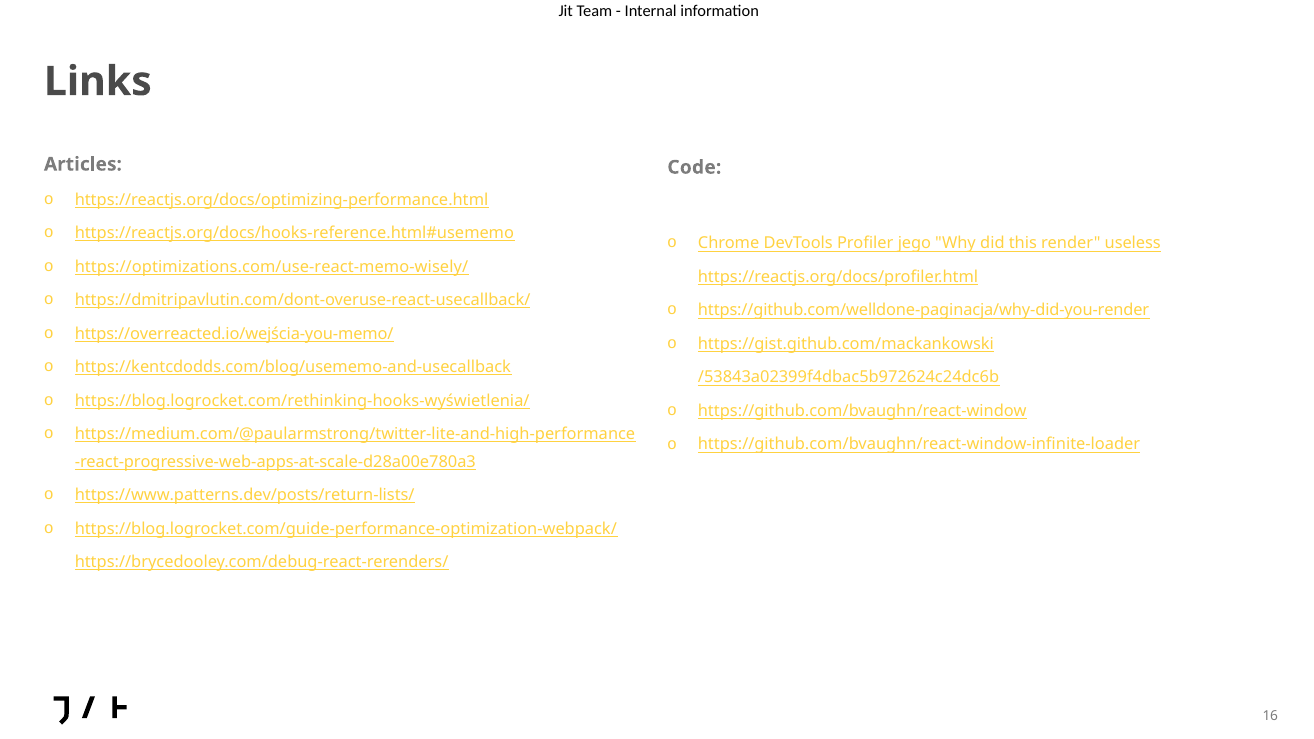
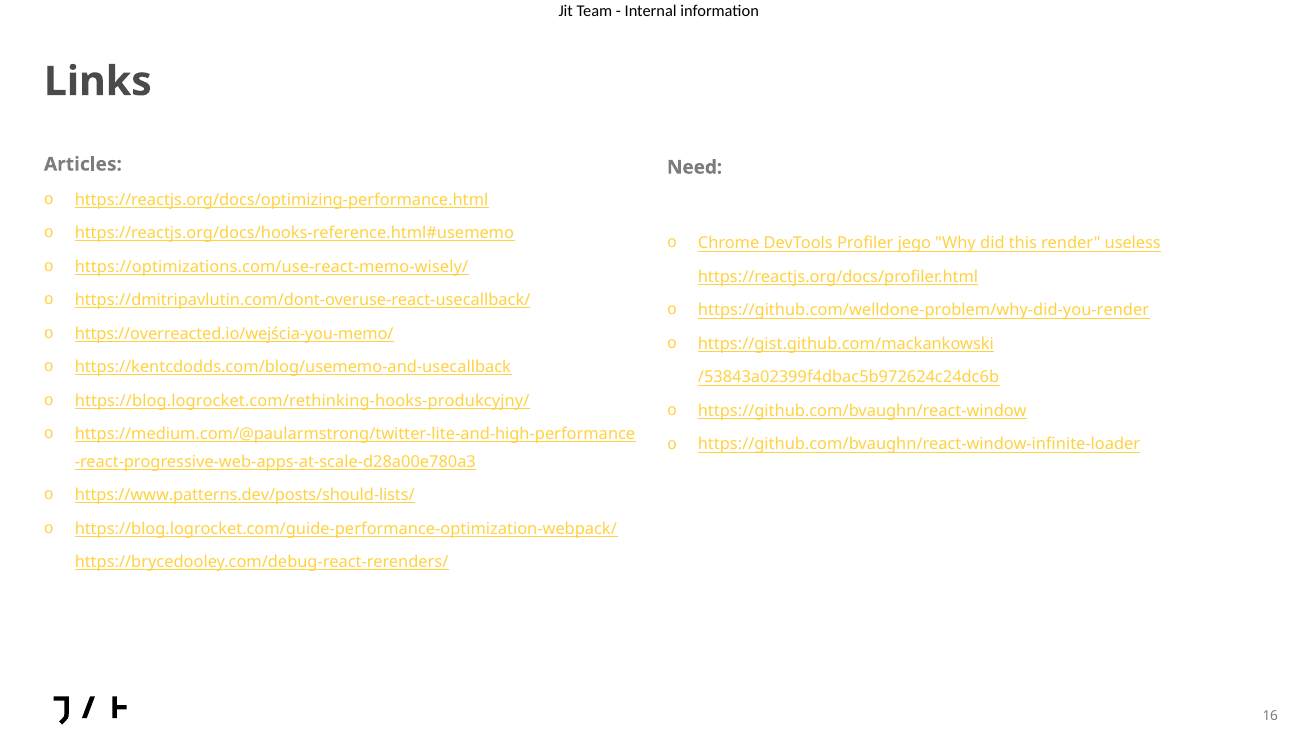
Code: Code -> Need (695, 167)
https://github.com/welldone-paginacja/why-did-you-render: https://github.com/welldone-paginacja/why-did-you-render -> https://github.com/welldone-problem/why-did-you-render (924, 311)
https://blog.logrocket.com/rethinking-hooks-wyświetlenia/: https://blog.logrocket.com/rethinking-hooks-wyświetlenia/ -> https://blog.logrocket.com/rethinking-hooks-produkcyjny/ (302, 401)
https://www.patterns.dev/posts/return-lists/: https://www.patterns.dev/posts/return-lists/ -> https://www.patterns.dev/posts/should-lists/ (245, 495)
